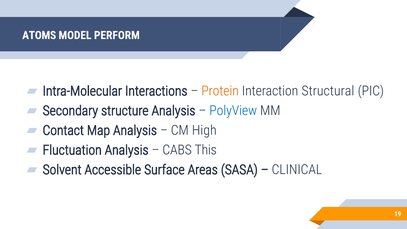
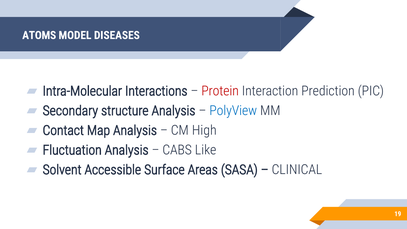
PERFORM: PERFORM -> DISEASES (117, 35)
Protein colour: orange -> red (220, 91)
Structural: Structural -> Prediction (328, 91)
This: This -> Like (206, 150)
